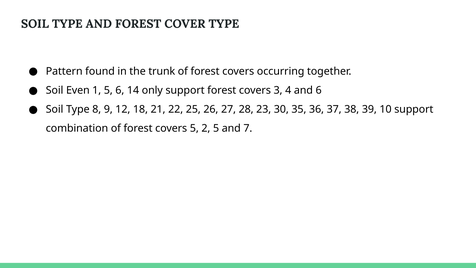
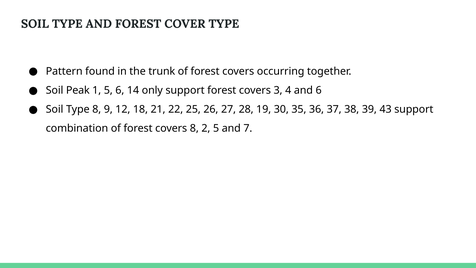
Even: Even -> Peak (78, 90)
23: 23 -> 19 (264, 109)
10: 10 -> 43 (386, 109)
covers 5: 5 -> 8 (194, 128)
